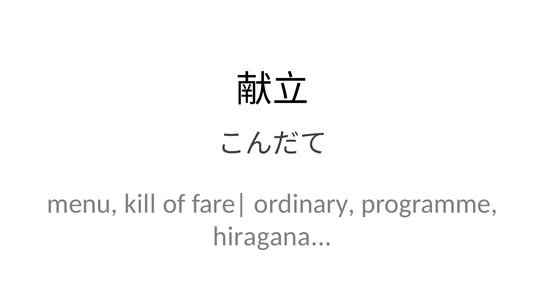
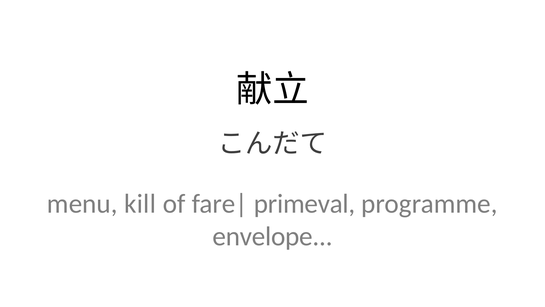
ordinary: ordinary -> primeval (305, 204)
hiragana: hiragana -> envelope (273, 236)
